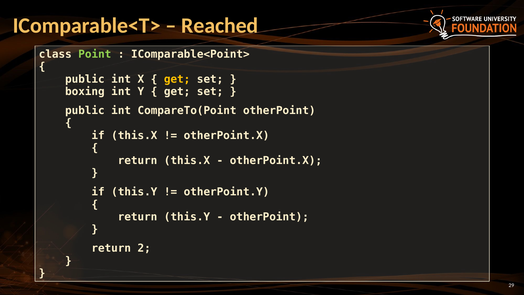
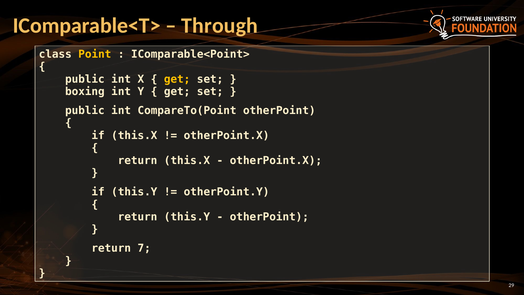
Reached: Reached -> Through (220, 25)
Point colour: light green -> yellow (95, 54)
2: 2 -> 7 (144, 248)
